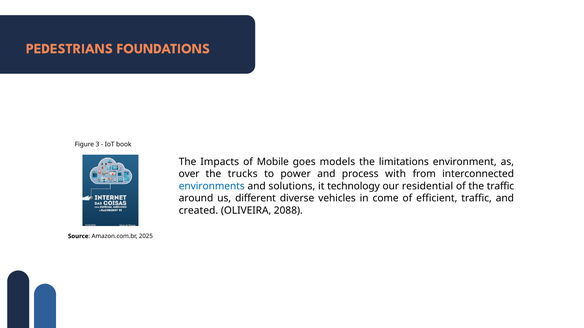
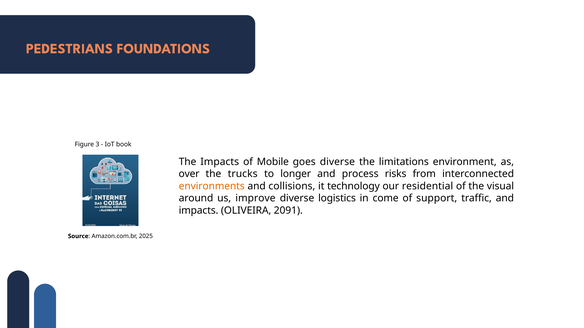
goes models: models -> diverse (337, 162)
power: power -> longer (296, 174)
with: with -> risks (396, 174)
environments colour: blue -> orange (212, 186)
solutions: solutions -> collisions (292, 186)
the traffic: traffic -> visual (500, 186)
different: different -> improve (255, 199)
vehicles: vehicles -> logistics (337, 199)
efficient: efficient -> support (437, 199)
created: created -> impacts (199, 211)
2088: 2088 -> 2091 (288, 211)
